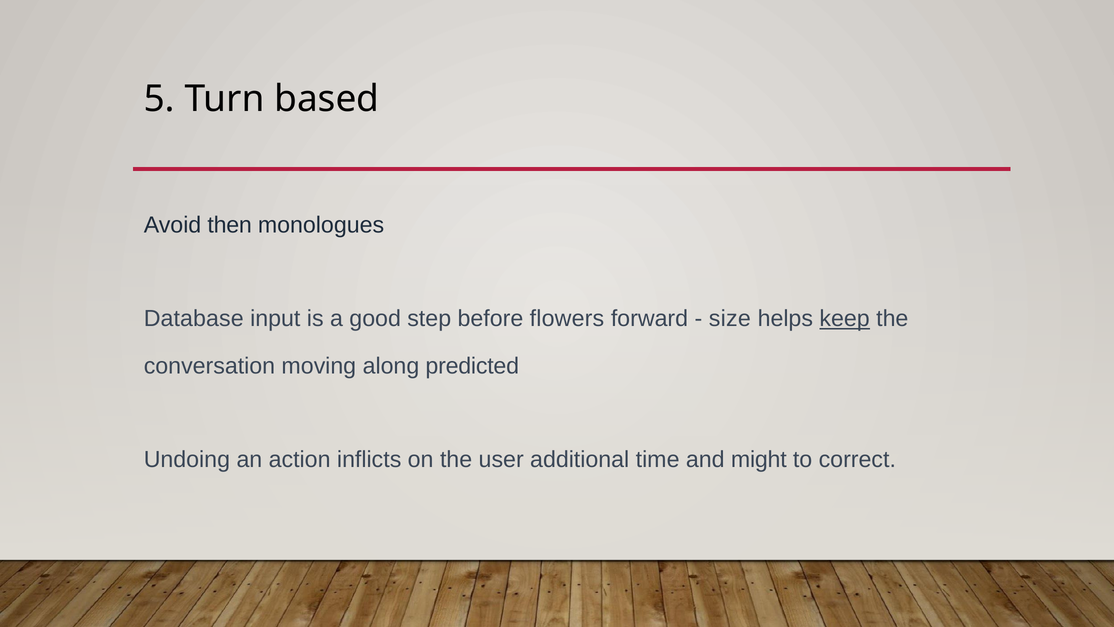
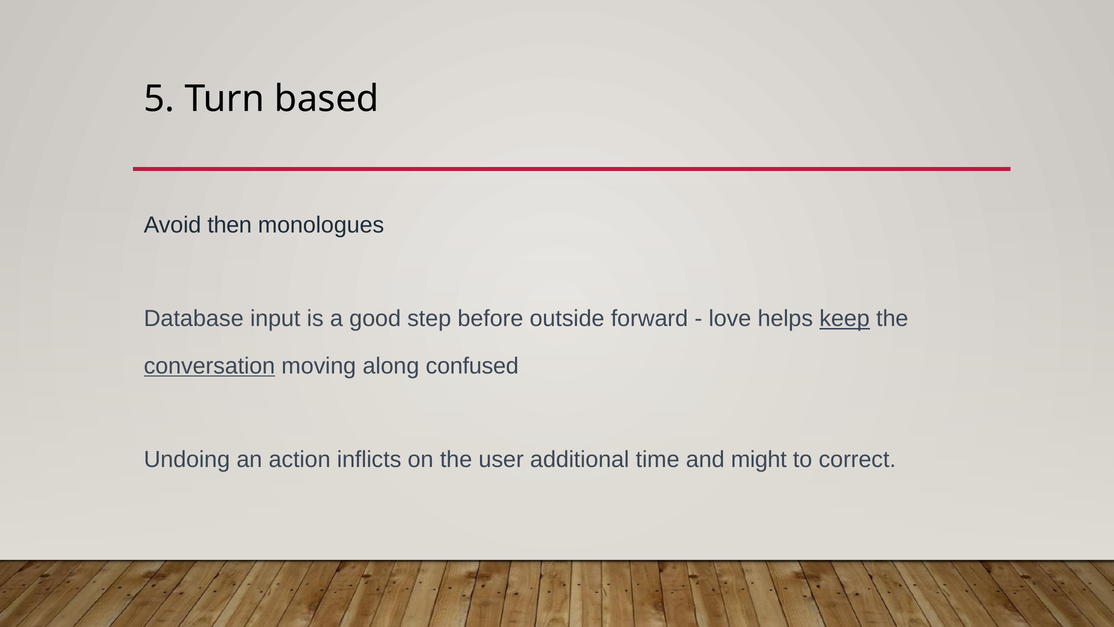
flowers: flowers -> outside (567, 318)
size: size -> love (730, 318)
conversation underline: none -> present (209, 366)
predicted: predicted -> confused (472, 366)
